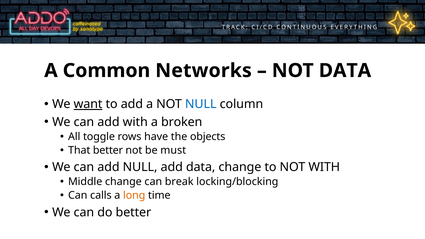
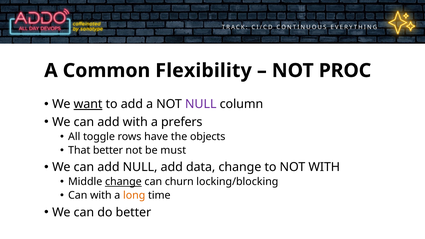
Networks: Networks -> Flexibility (204, 71)
NOT DATA: DATA -> PROC (345, 71)
NULL colour: blue -> purple (201, 104)
broken: broken -> prefers (182, 122)
change underline: none -> present (123, 182)
break: break -> churn (179, 182)
Can calls: calls -> with (101, 196)
